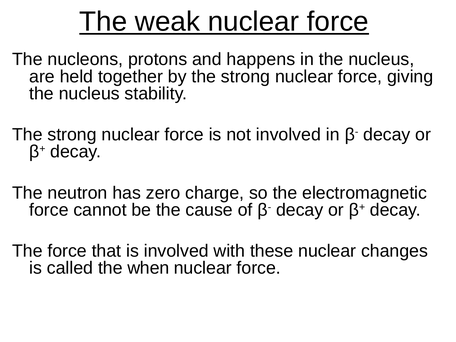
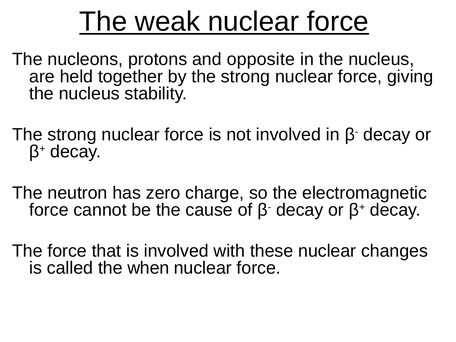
happens: happens -> opposite (261, 59)
